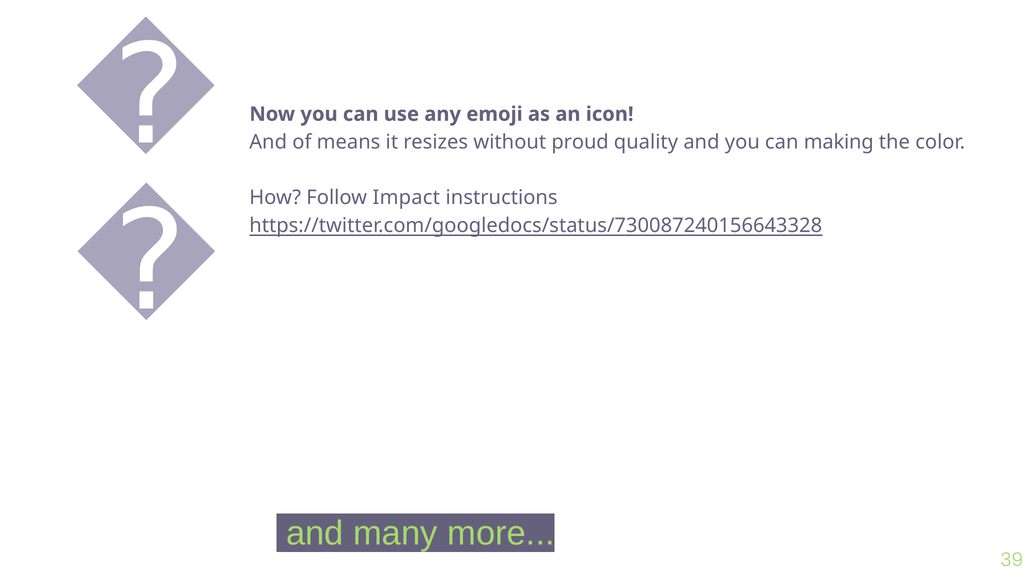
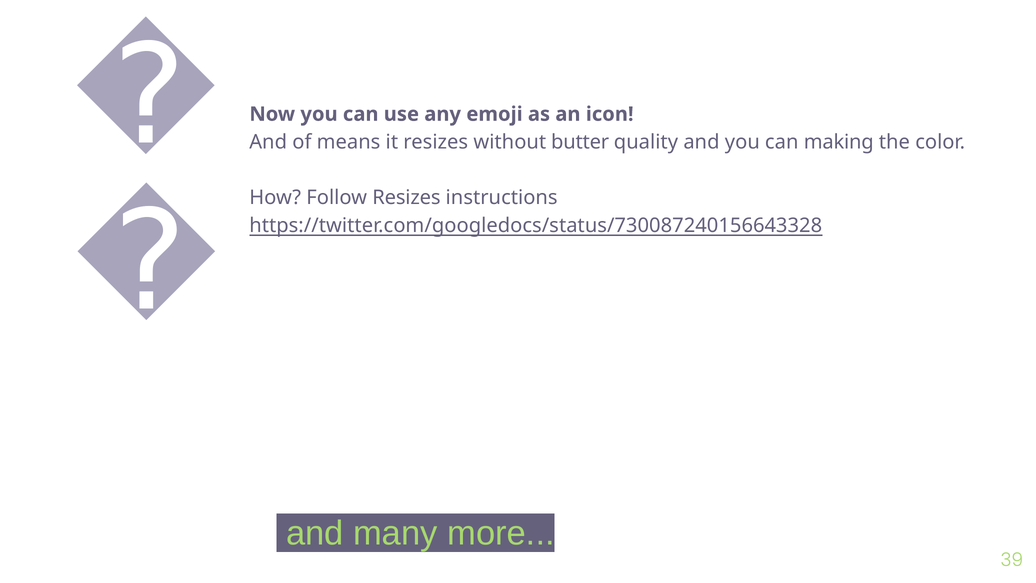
proud: proud -> butter (580, 142)
Follow Impact: Impact -> Resizes (406, 197)
